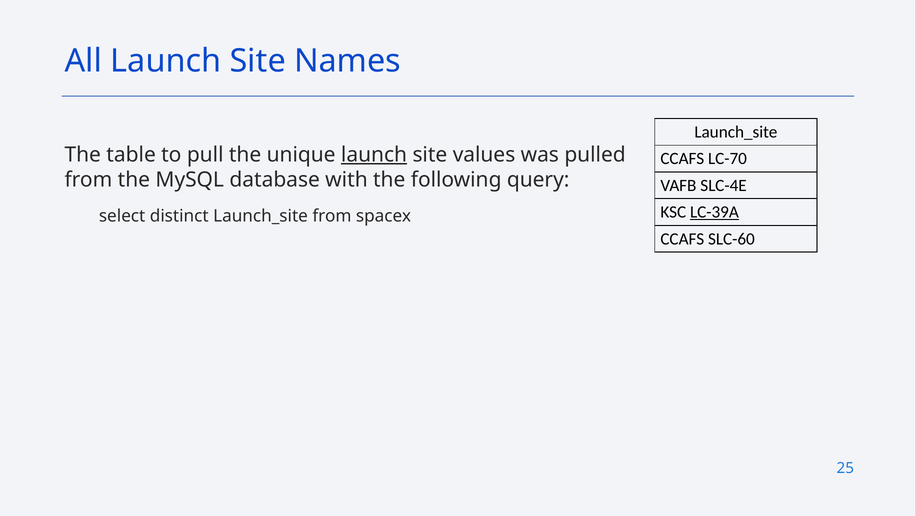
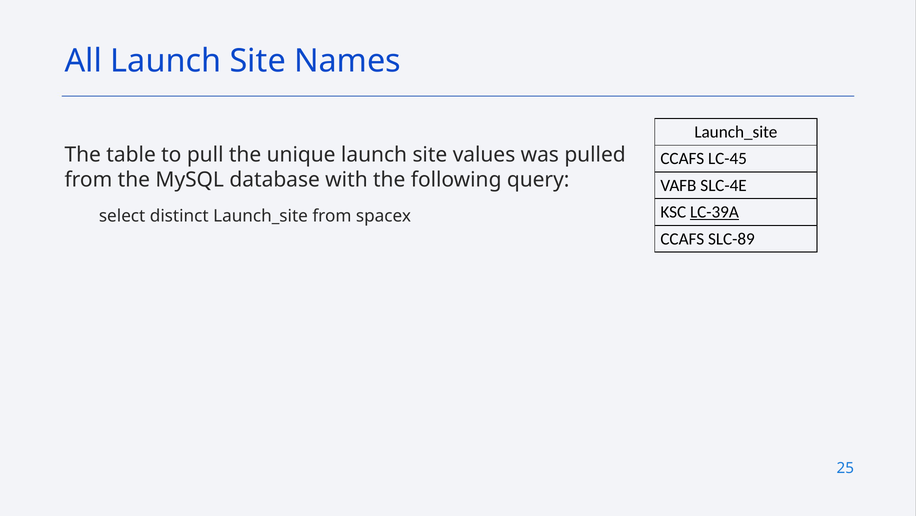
launch underline: present -> none (374, 155)
LC-70: LC-70 -> LC-45 (727, 159)
SLC-60: SLC-60 -> SLC-89 (731, 239)
